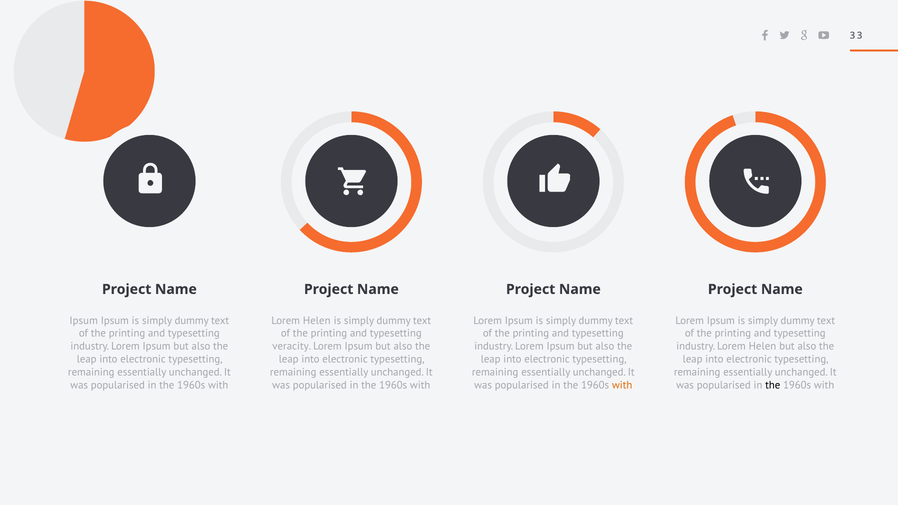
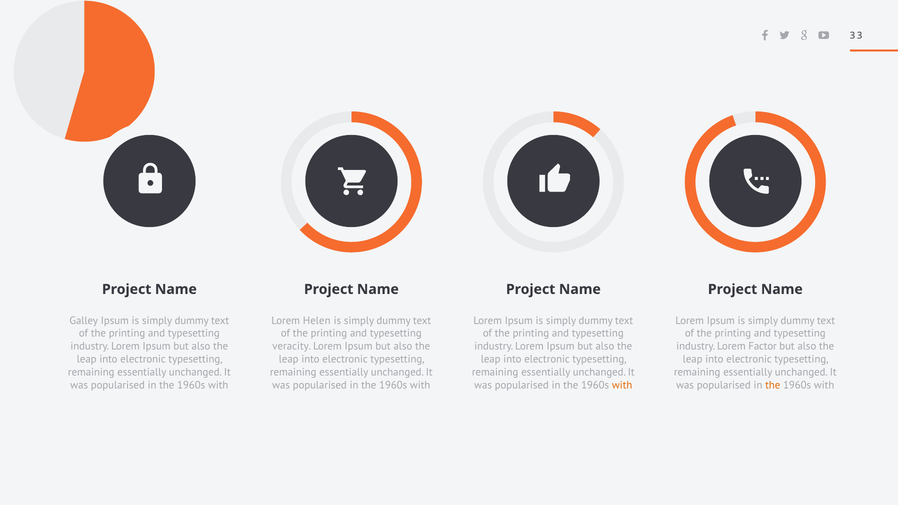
Ipsum: Ipsum -> Galley (84, 321)
industry Lorem Helen: Helen -> Factor (763, 346)
the colour: black -> orange (773, 385)
